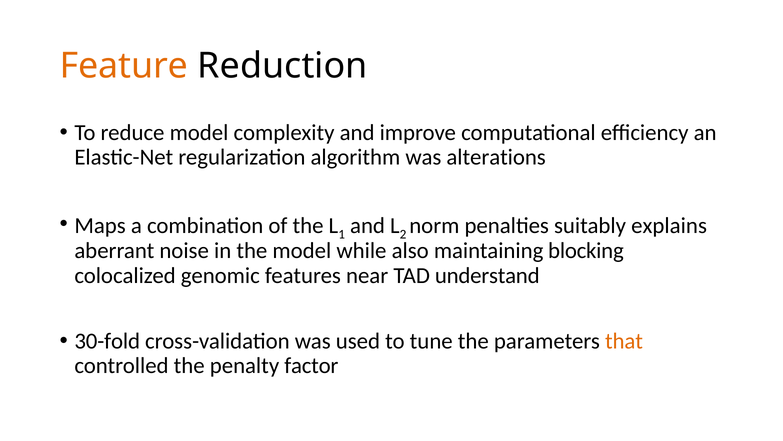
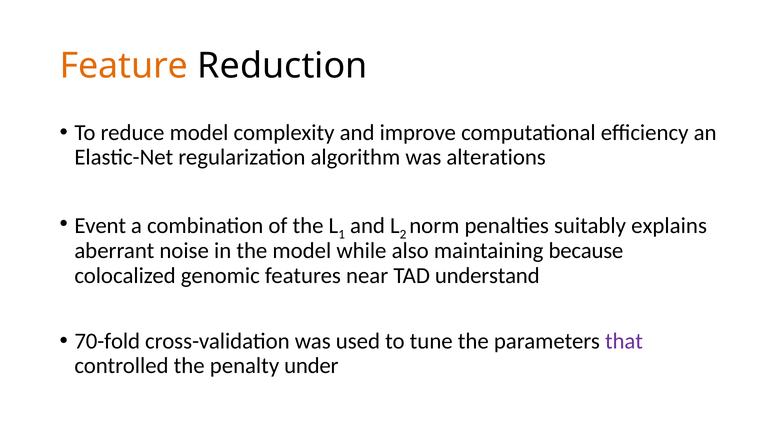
Maps: Maps -> Event (100, 225)
blocking: blocking -> because (586, 251)
30-fold: 30-fold -> 70-fold (107, 341)
that colour: orange -> purple (624, 341)
factor: factor -> under (311, 365)
